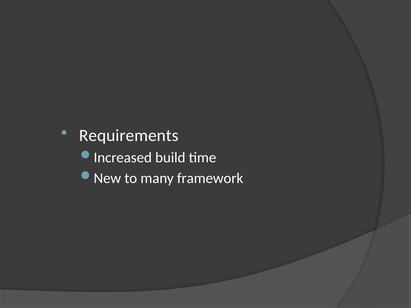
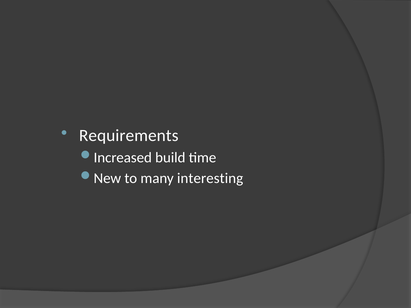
framework: framework -> interesting (210, 178)
